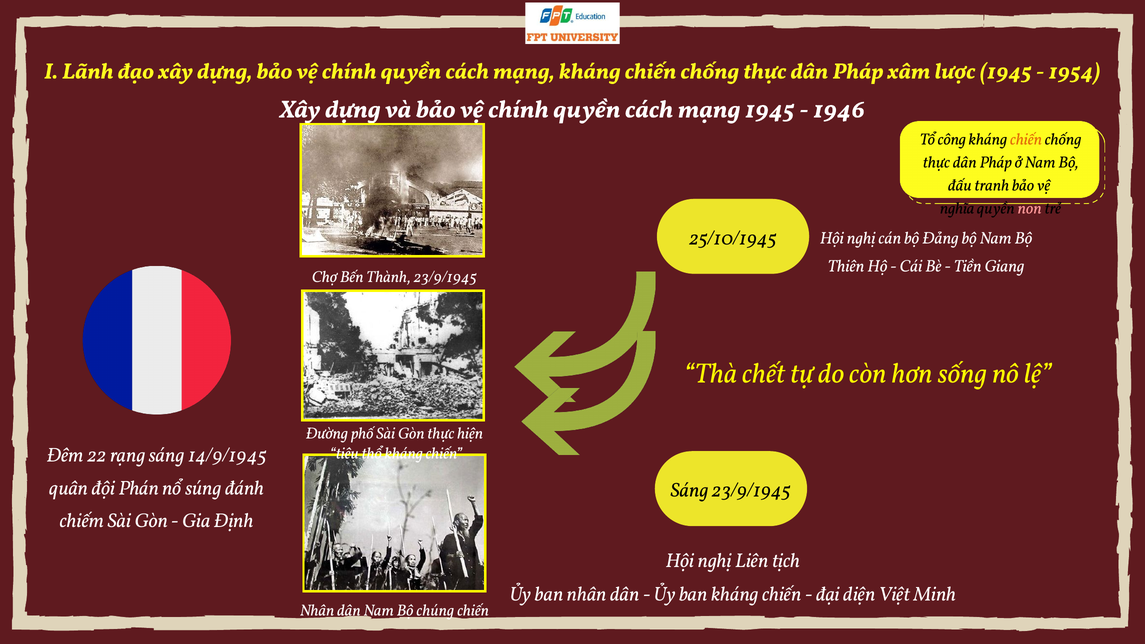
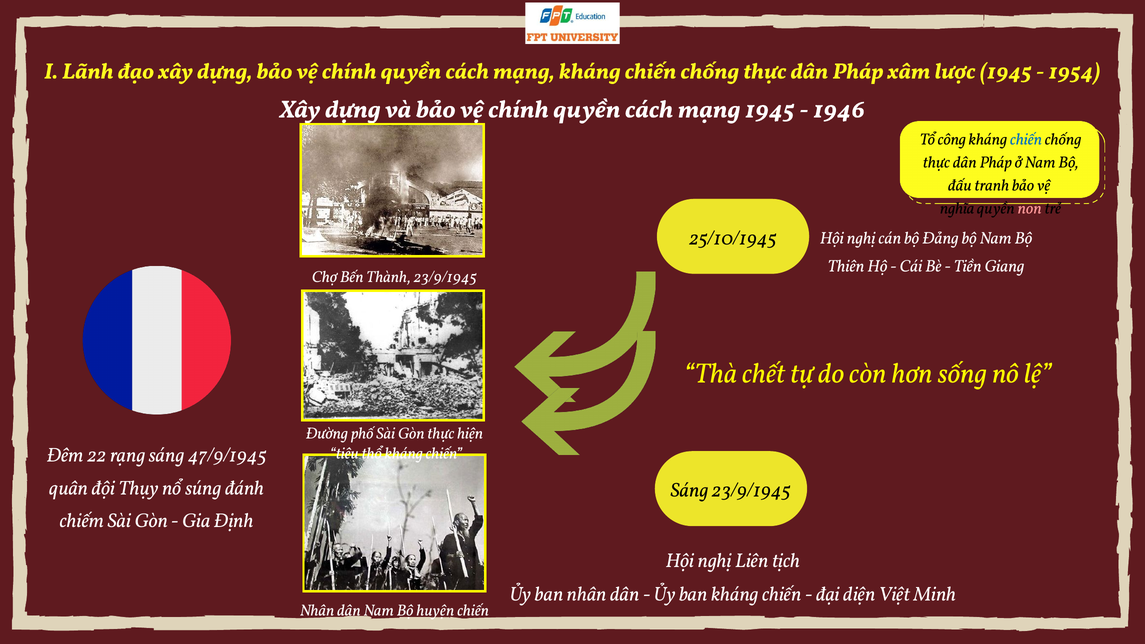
chiến colour: orange -> blue (1026, 139)
14/9/1945: 14/9/1945 -> 47/9/1945 (228, 455)
Phán: Phán -> Thụy (139, 488)
chúng: chúng -> huyện (435, 610)
